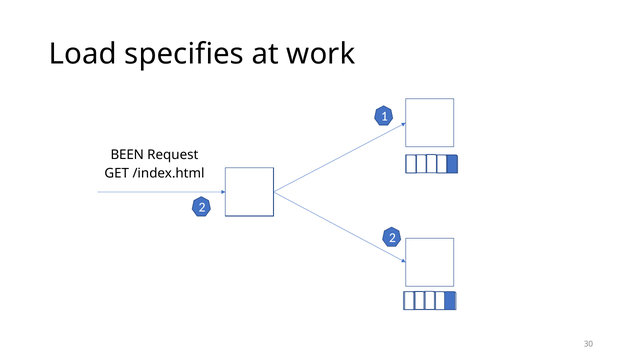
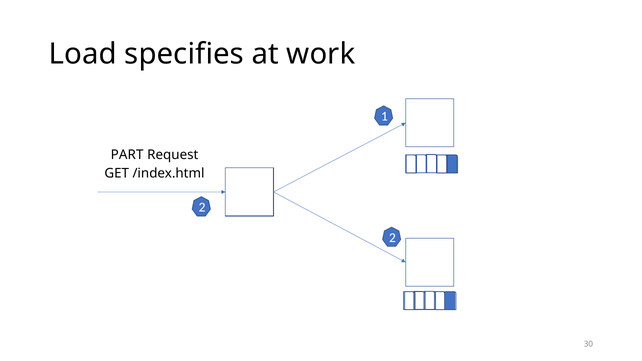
BEEN: BEEN -> PART (127, 155)
